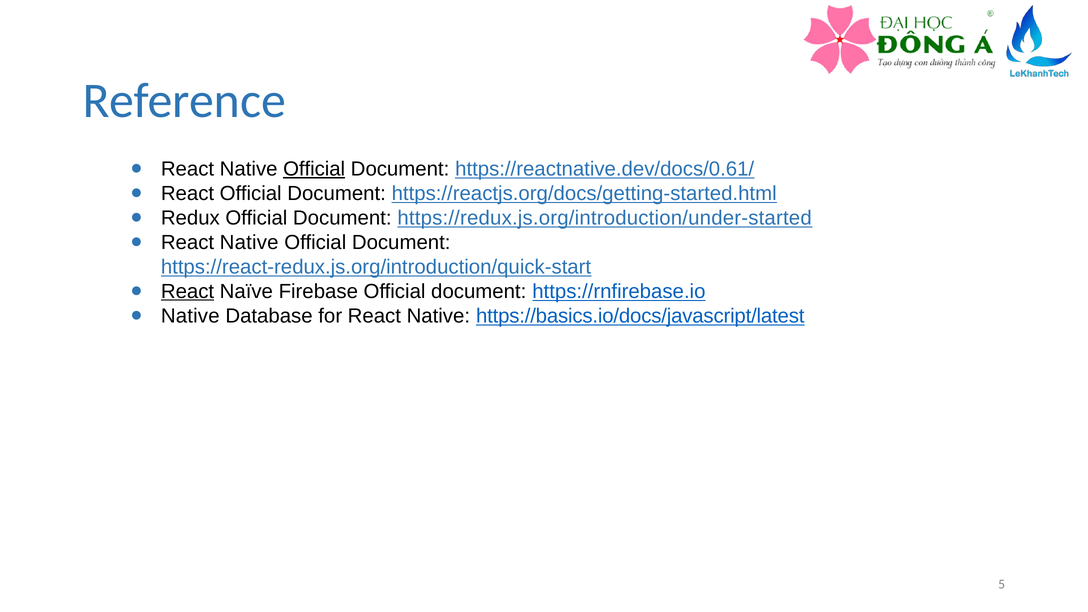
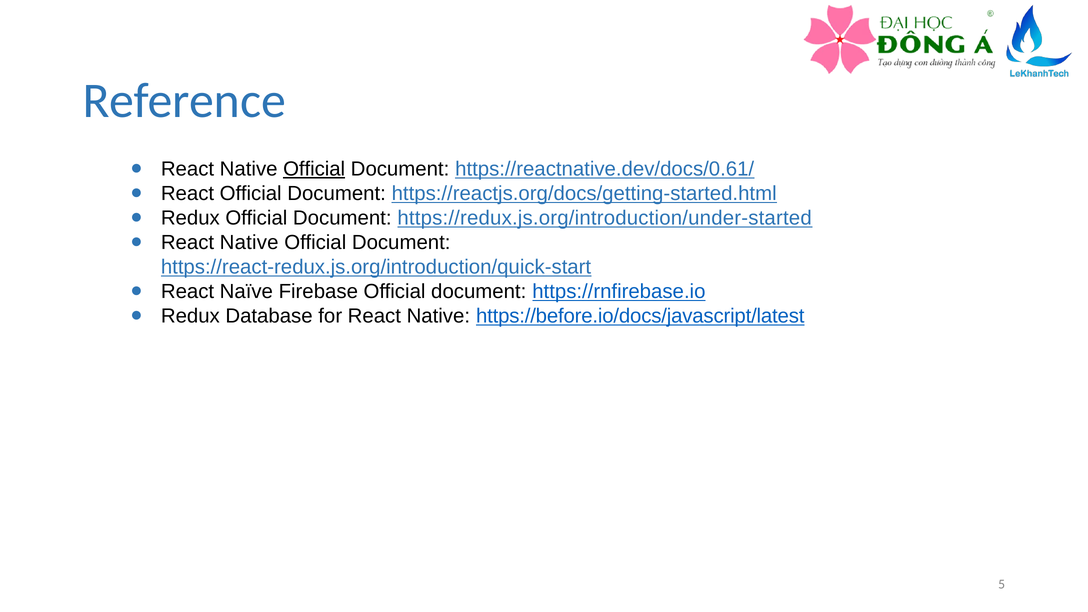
React underline: present -> none (188, 291)
Native: Native -> Redux (190, 316)
https://basics.io/docs/javascript/latest: https://basics.io/docs/javascript/latest -> https://before.io/docs/javascript/latest (640, 316)
